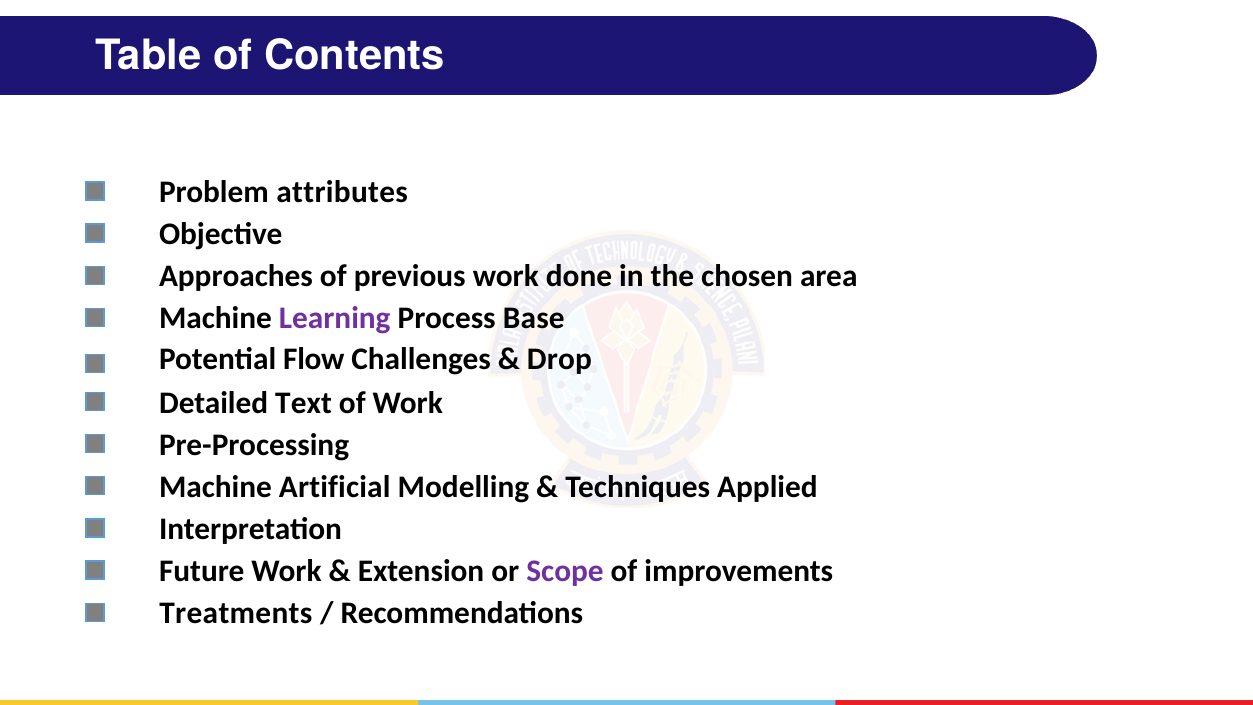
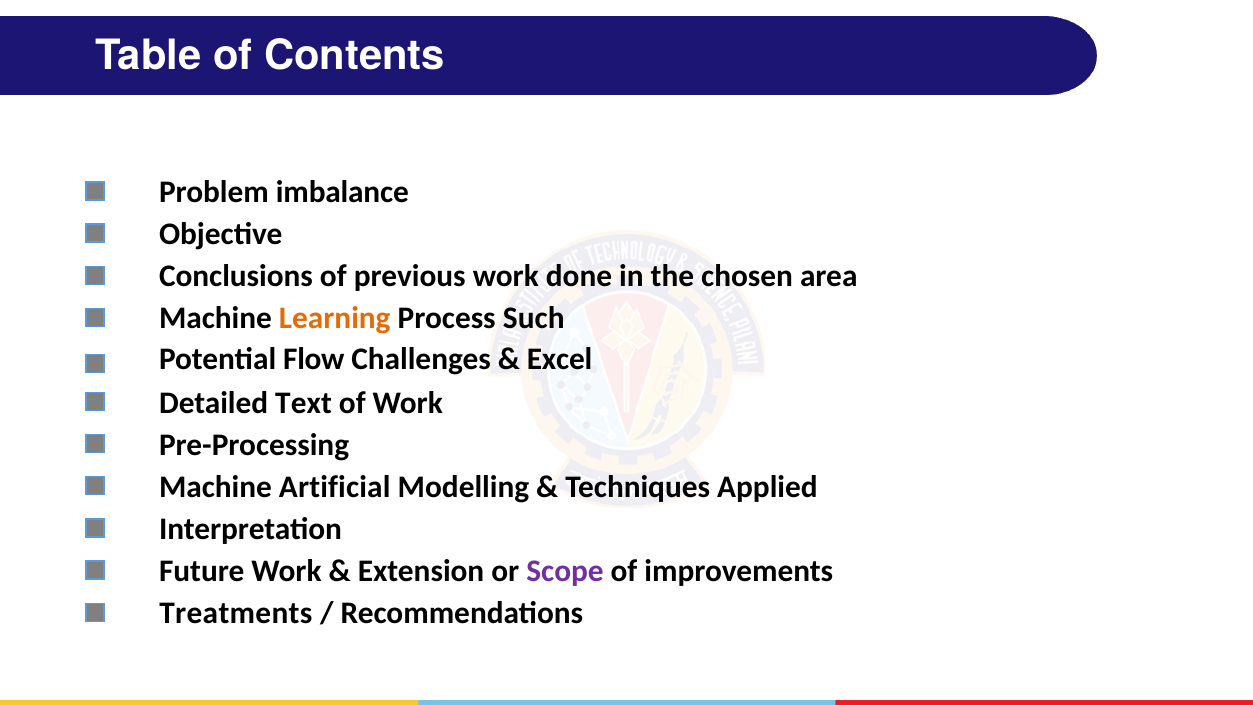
attributes: attributes -> imbalance (342, 192)
Approaches: Approaches -> Conclusions (236, 276)
Learning colour: purple -> orange (335, 318)
Base: Base -> Such (534, 318)
Drop: Drop -> Excel (560, 359)
